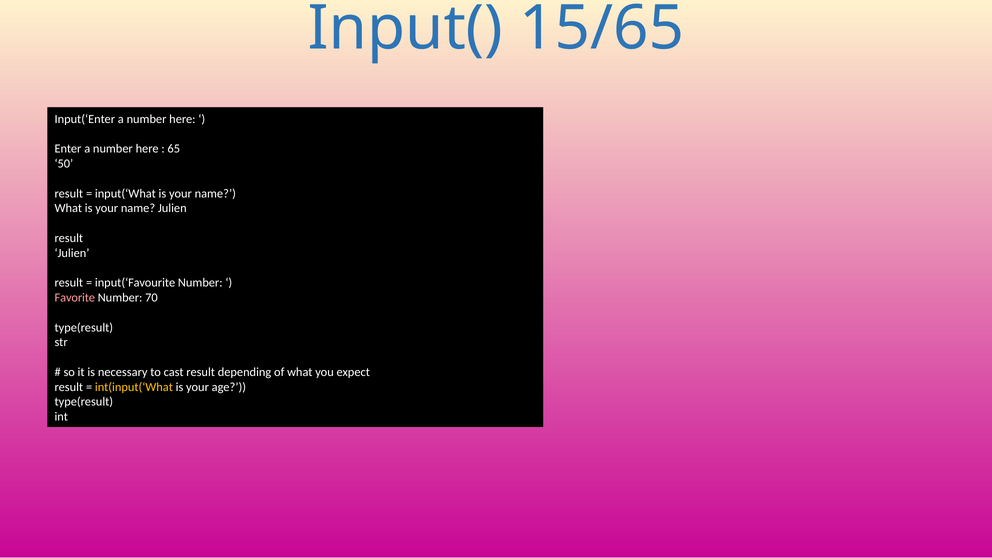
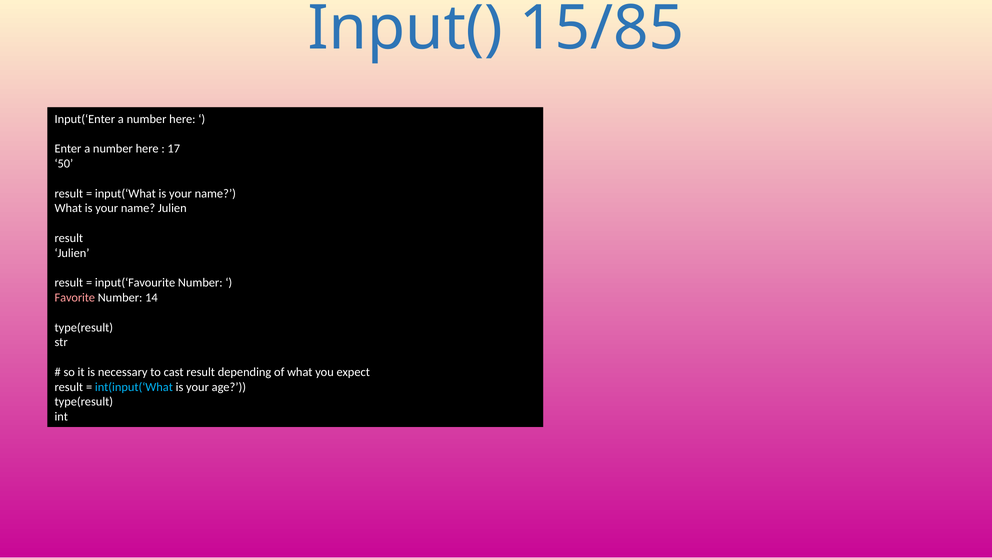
15/65: 15/65 -> 15/85 (602, 28)
65: 65 -> 17 (174, 149)
70: 70 -> 14 (151, 298)
int(input(‘What colour: yellow -> light blue (134, 387)
